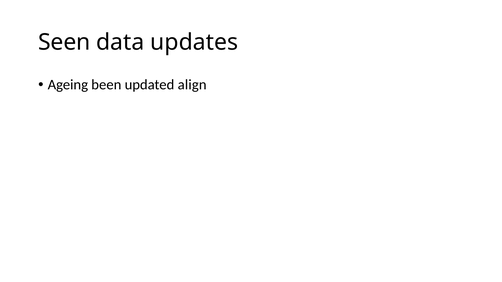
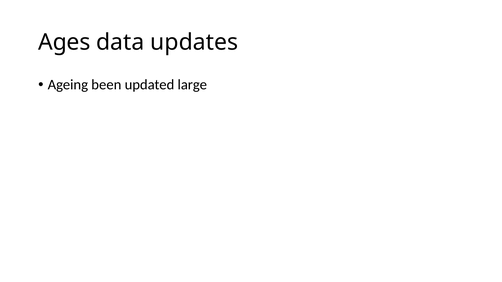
Seen: Seen -> Ages (64, 42)
align: align -> large (192, 85)
